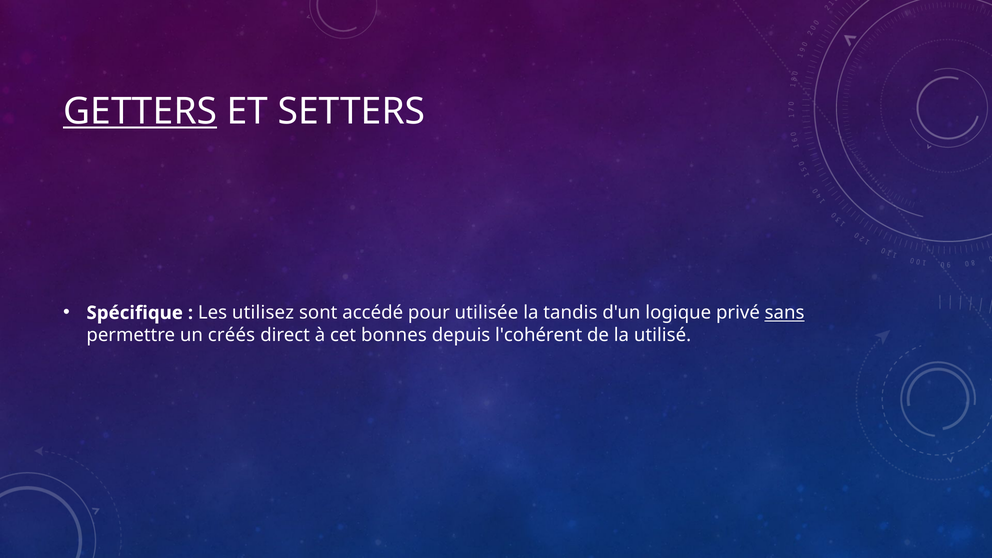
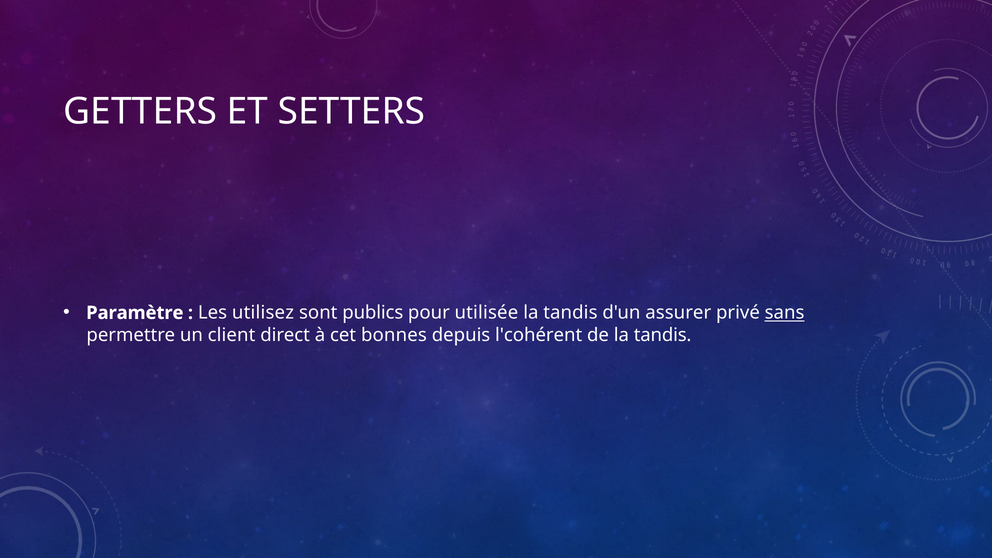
GETTERS underline: present -> none (140, 111)
Spécifique: Spécifique -> Paramètre (135, 313)
accédé: accédé -> publics (373, 313)
logique: logique -> assurer (678, 313)
créés: créés -> client (232, 335)
de la utilisé: utilisé -> tandis (663, 335)
